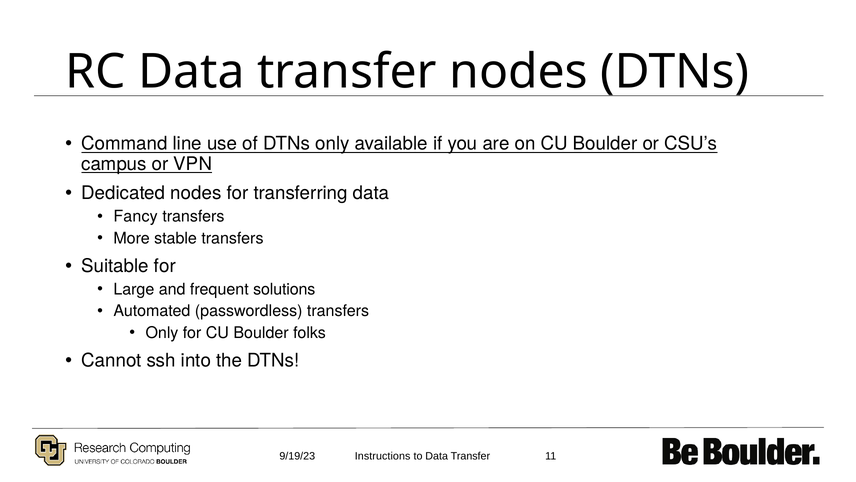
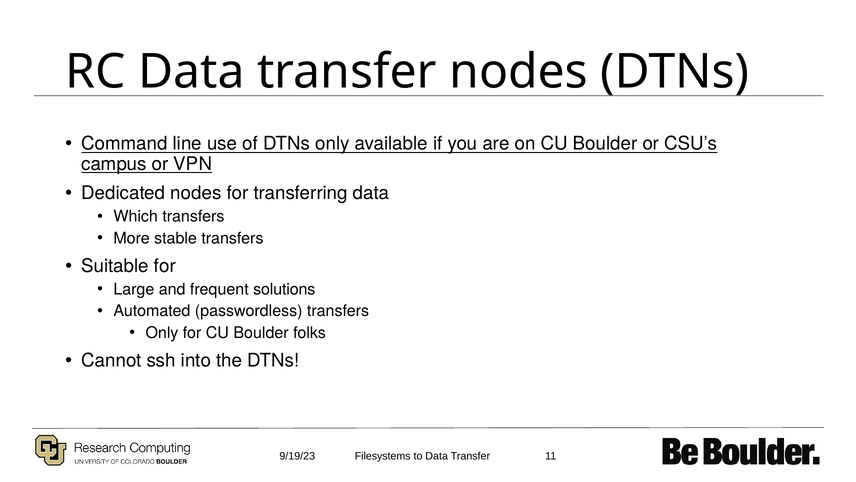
Fancy: Fancy -> Which (136, 216)
Instructions: Instructions -> Filesystems (383, 456)
